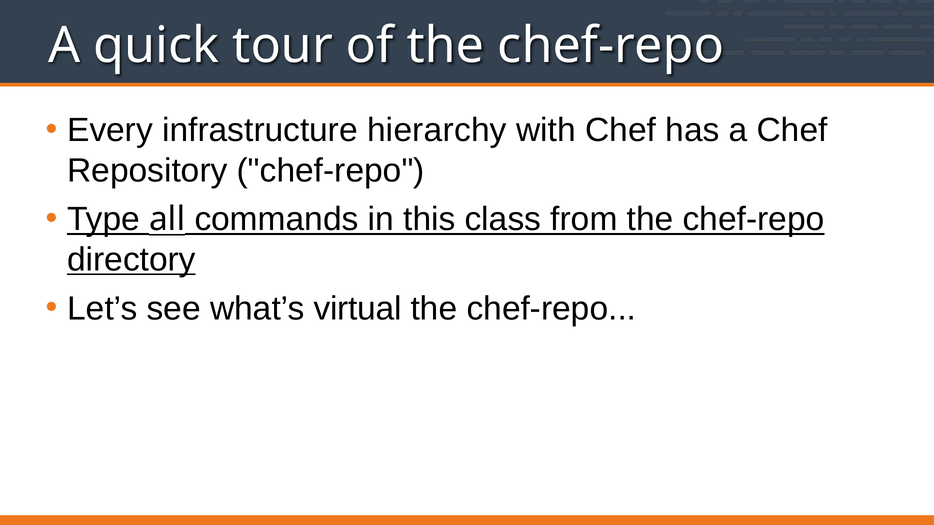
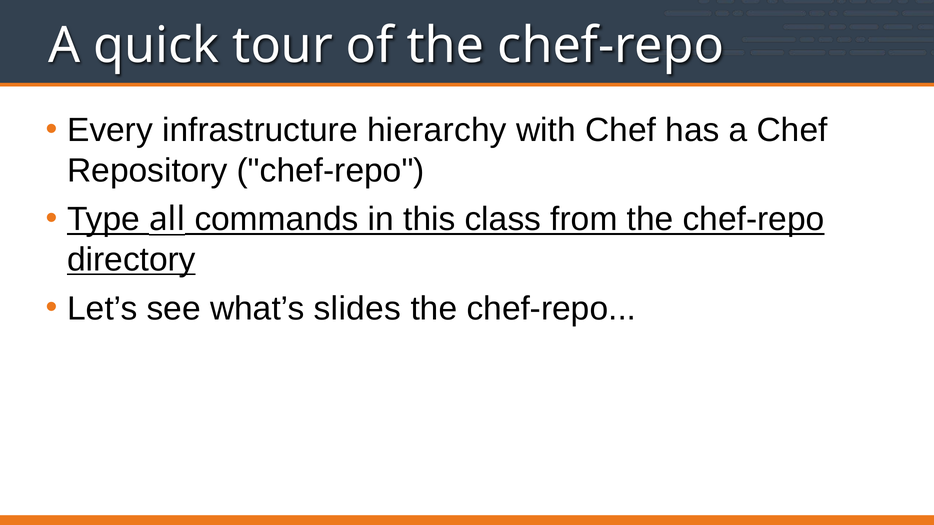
virtual: virtual -> slides (357, 309)
